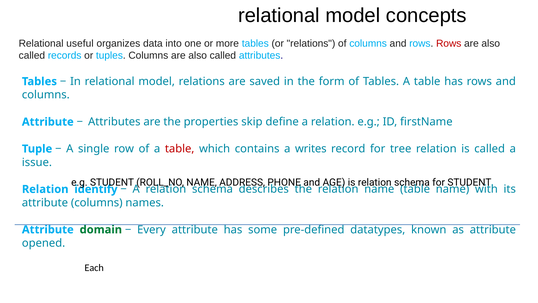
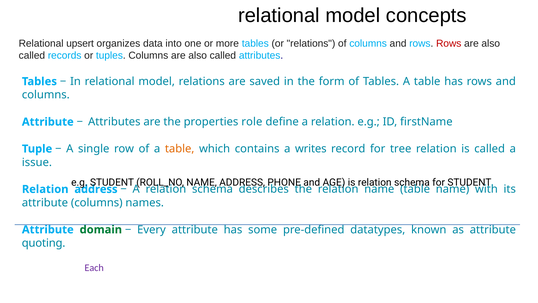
useful: useful -> upsert (80, 43)
skip: skip -> role (252, 122)
table colour: red -> orange (180, 149)
Relation identify: identify -> address (96, 189)
opened: opened -> quoting (44, 243)
Each colour: black -> purple (94, 268)
